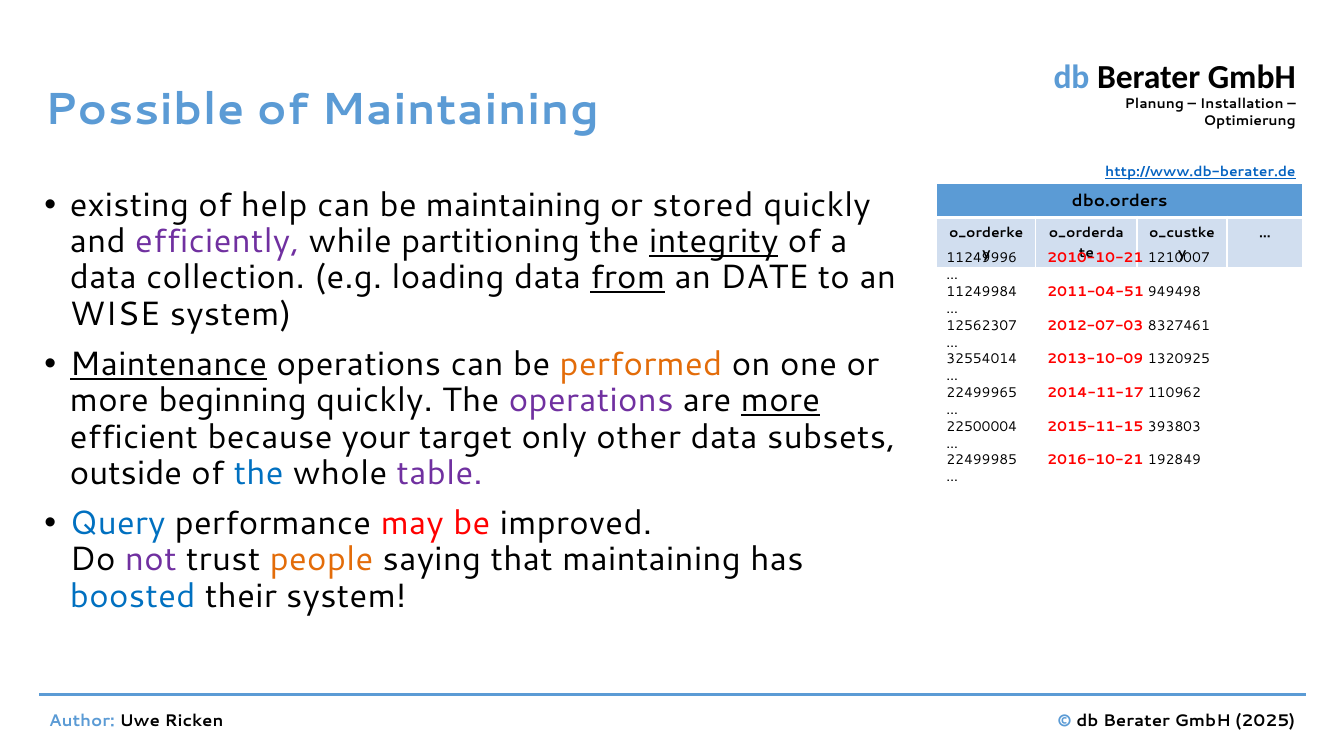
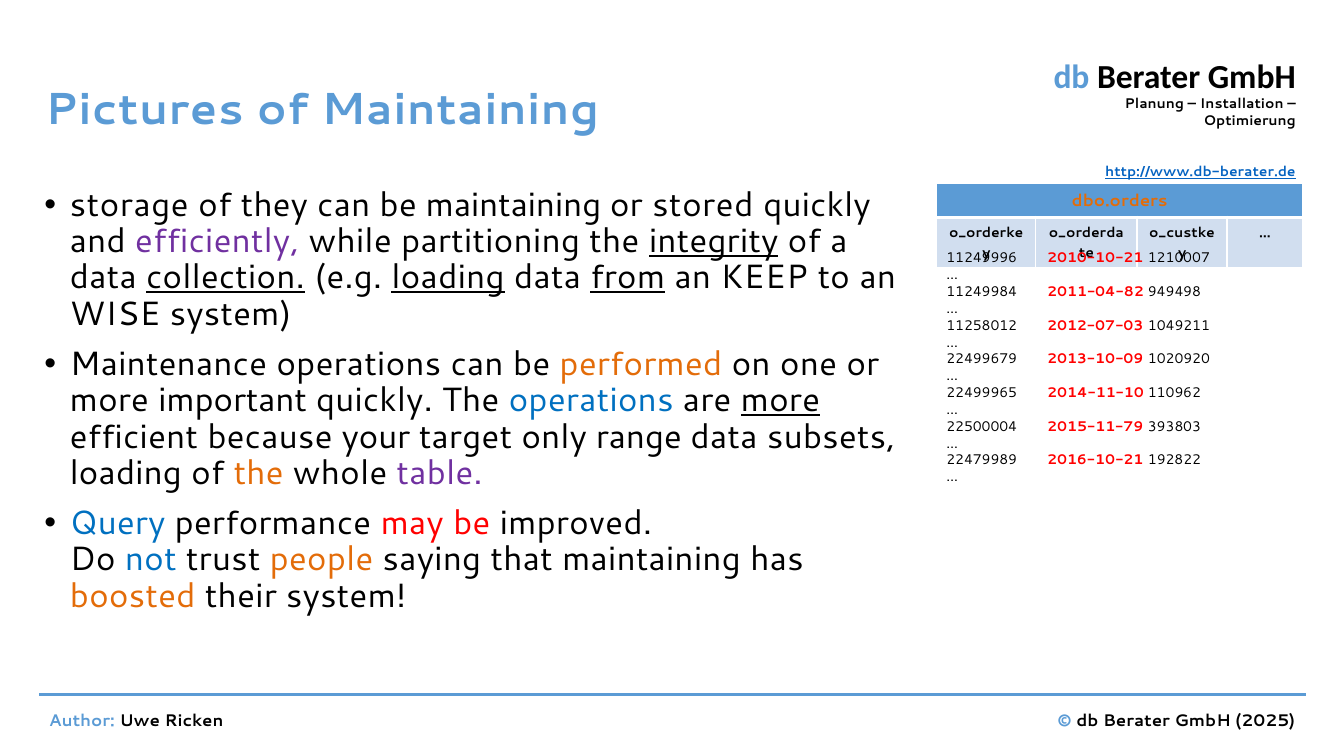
Possible: Possible -> Pictures (144, 110)
existing: existing -> storage (129, 205)
help: help -> they (274, 205)
dbo.orders colour: black -> orange (1120, 201)
collection underline: none -> present (225, 278)
loading underline: none -> present (448, 278)
DATE: DATE -> KEEP (764, 278)
2011-04-51: 2011-04-51 -> 2011-04-82 (1096, 292)
12562307: 12562307 -> 11258012 (982, 326)
8327461: 8327461 -> 1049211 (1179, 326)
Maintenance underline: present -> none (168, 364)
32554014: 32554014 -> 22499679 (982, 359)
1320925: 1320925 -> 1020920 (1179, 359)
2014-11-17: 2014-11-17 -> 2014-11-10 (1096, 393)
beginning: beginning -> important (233, 401)
operations colour: purple -> blue (591, 401)
2015-11-15: 2015-11-15 -> 2015-11-79 (1095, 427)
other: other -> range (639, 437)
22499985: 22499985 -> 22479989 (982, 460)
192849: 192849 -> 192822 (1175, 460)
outside: outside -> loading (126, 473)
the colour: blue -> orange (259, 473)
not colour: purple -> blue (151, 560)
boosted colour: blue -> orange (133, 596)
